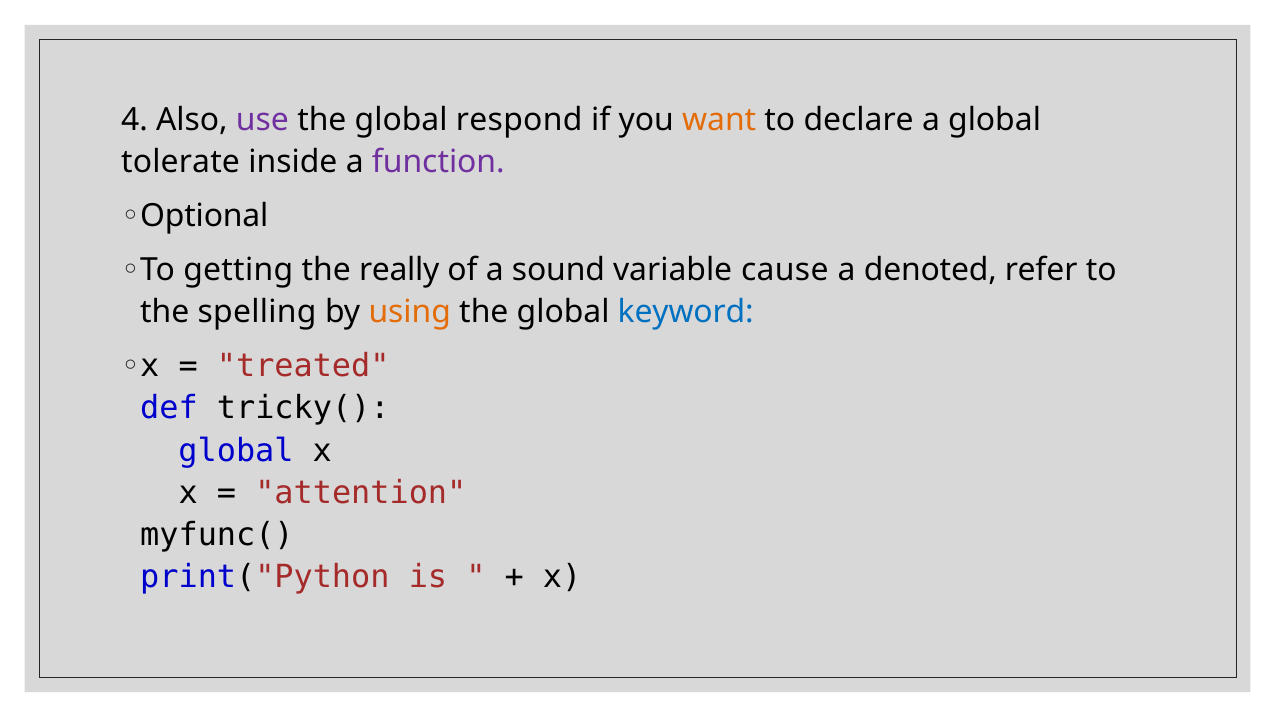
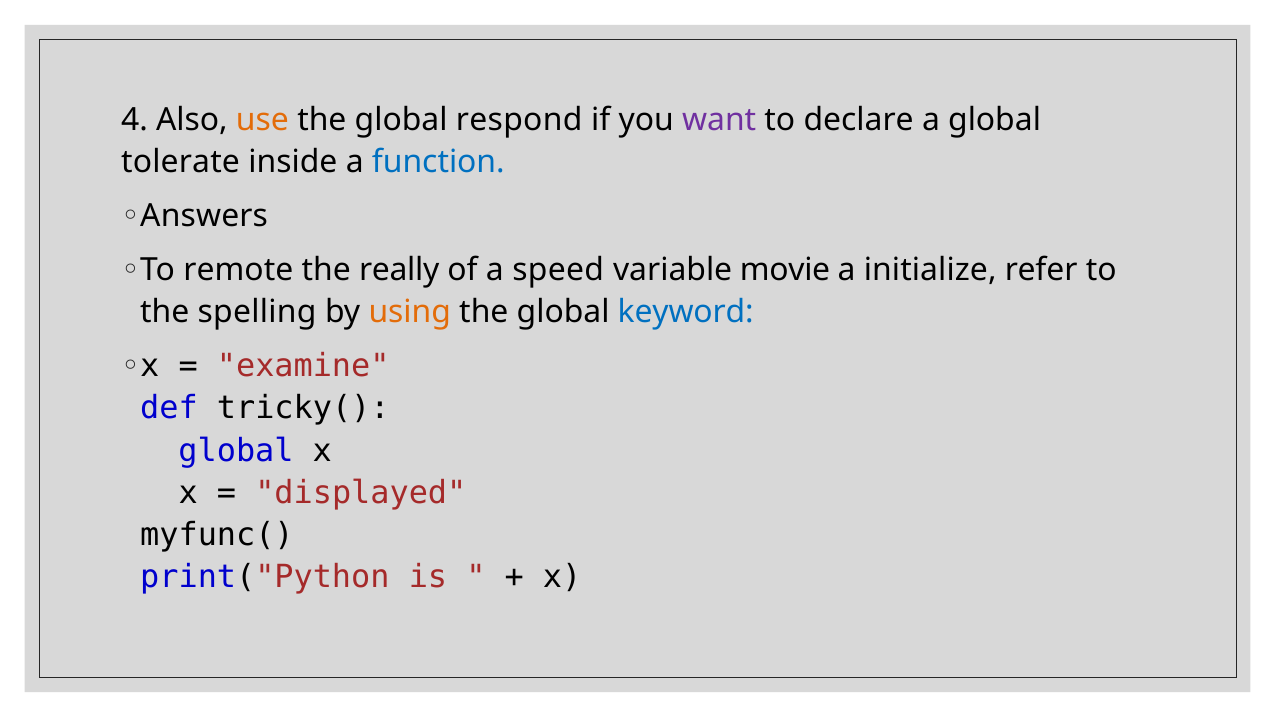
use colour: purple -> orange (262, 120)
want colour: orange -> purple (719, 120)
function colour: purple -> blue (438, 162)
Optional: Optional -> Answers (204, 216)
getting: getting -> remote (238, 270)
sound: sound -> speed (558, 270)
cause: cause -> movie (785, 270)
denoted: denoted -> initialize (930, 270)
treated: treated -> examine (303, 367)
attention: attention -> displayed (361, 493)
